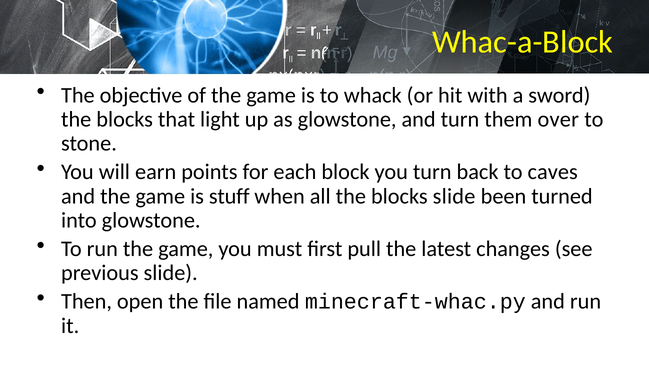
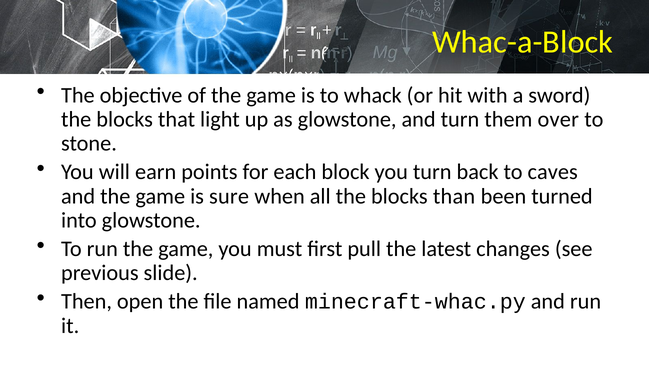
stuff: stuff -> sure (229, 196)
blocks slide: slide -> than (454, 196)
